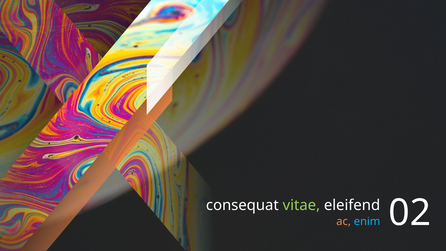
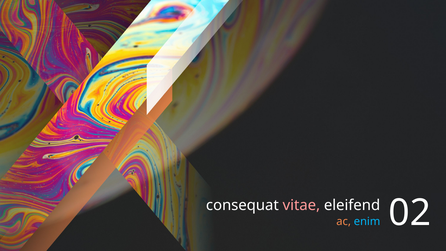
vitae colour: light green -> pink (301, 205)
